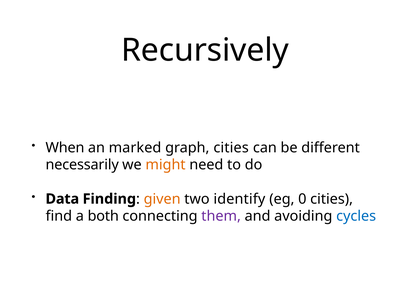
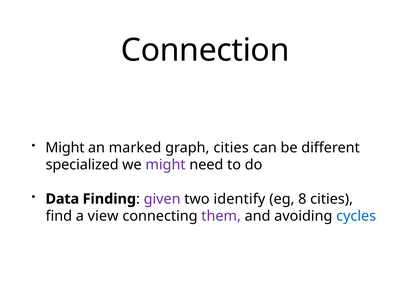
Recursively: Recursively -> Connection (205, 50)
When: When -> Might (65, 148)
necessarily: necessarily -> specialized (82, 165)
might colour: orange -> purple (166, 165)
given colour: orange -> purple (162, 199)
0: 0 -> 8 (302, 199)
both: both -> view (103, 217)
